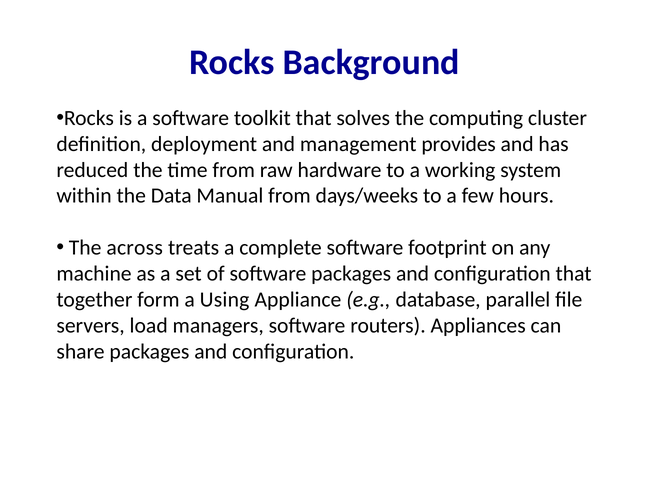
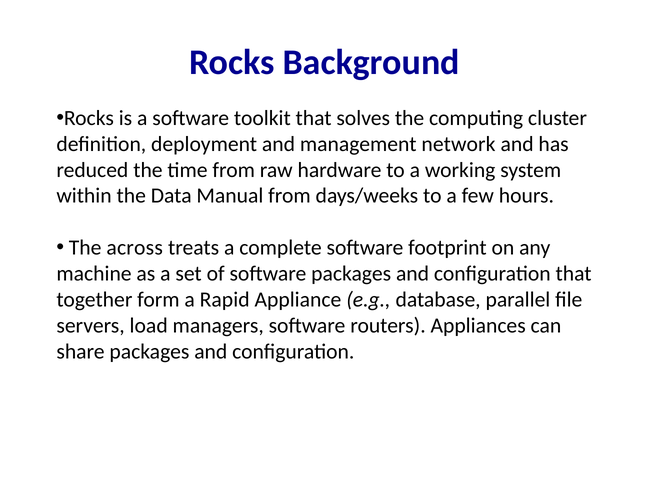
provides: provides -> network (458, 144)
Using: Using -> Rapid (225, 300)
